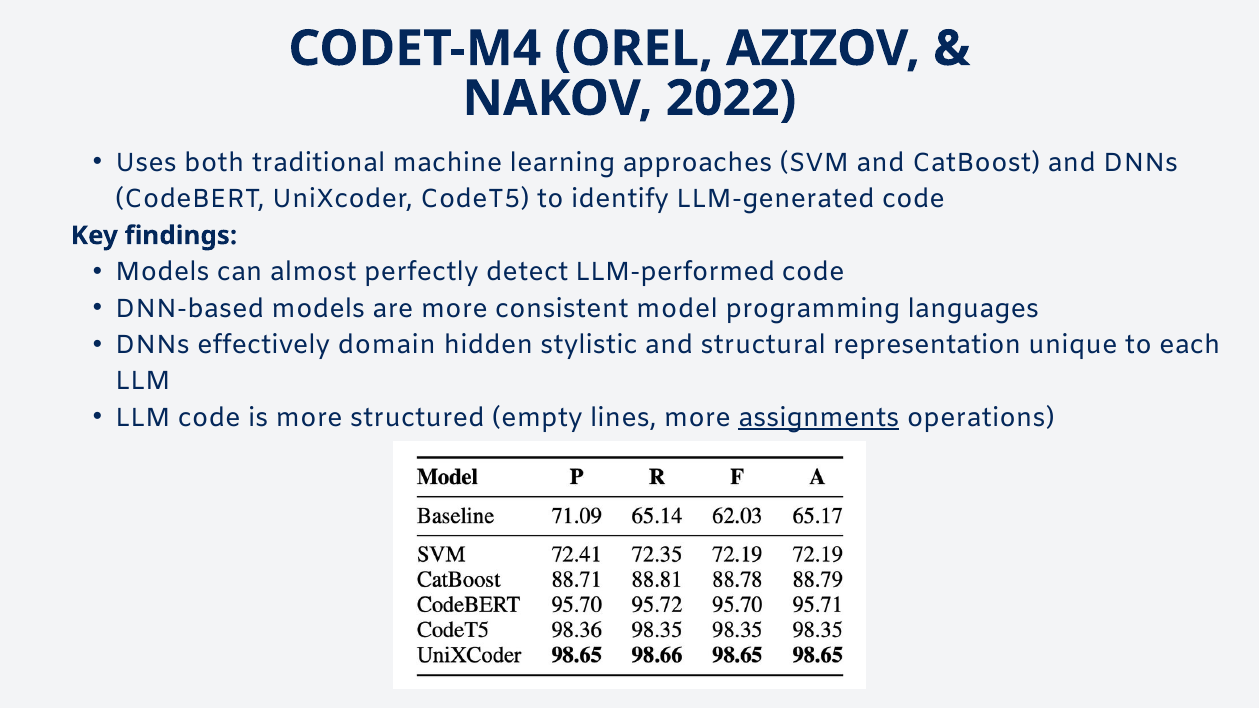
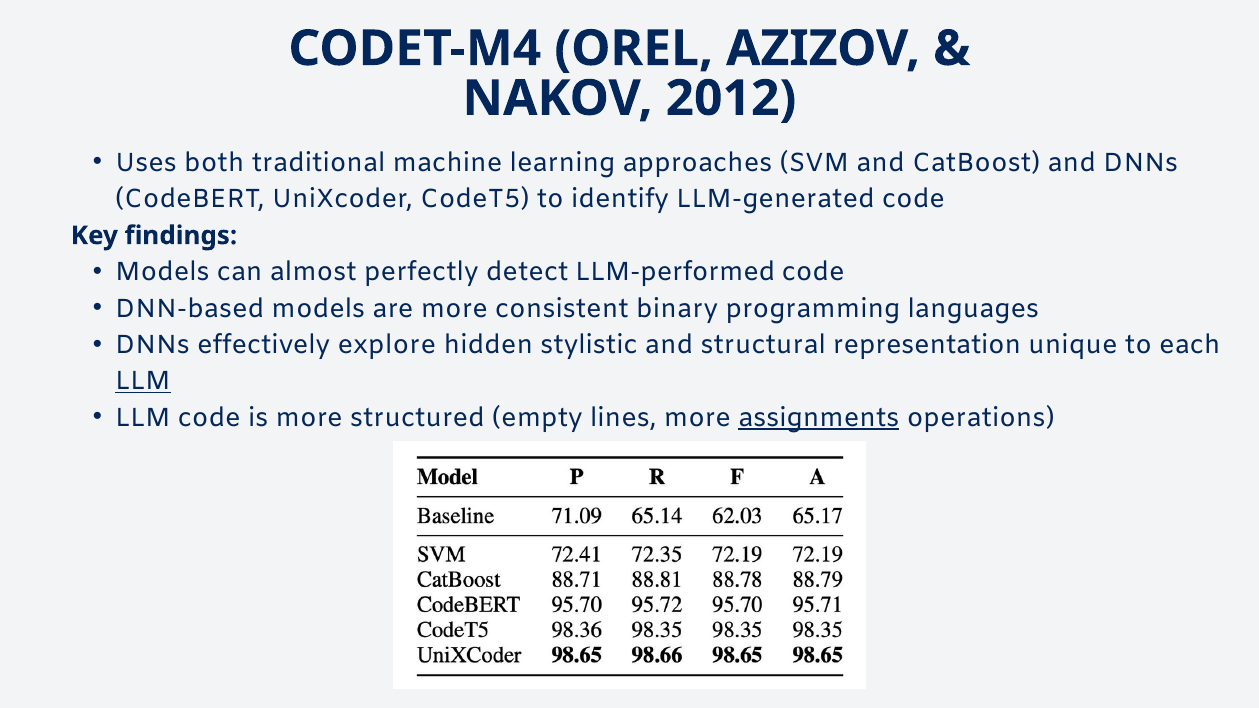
2022: 2022 -> 2012 (731, 98)
model: model -> binary (677, 309)
domain: domain -> explore (387, 345)
LLM underline: none -> present (143, 381)
